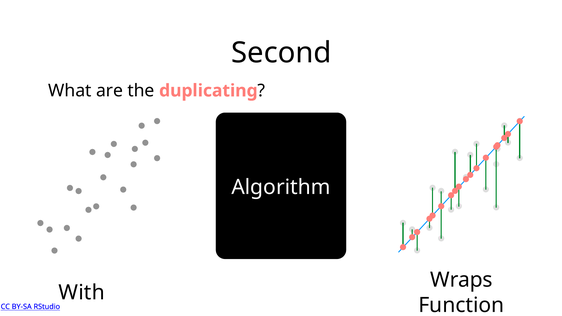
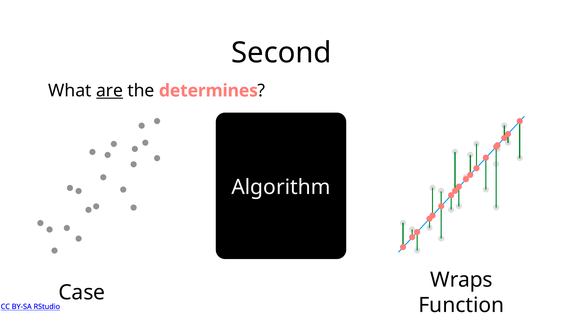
are underline: none -> present (110, 91)
duplicating: duplicating -> determines (208, 91)
With: With -> Case (82, 293)
